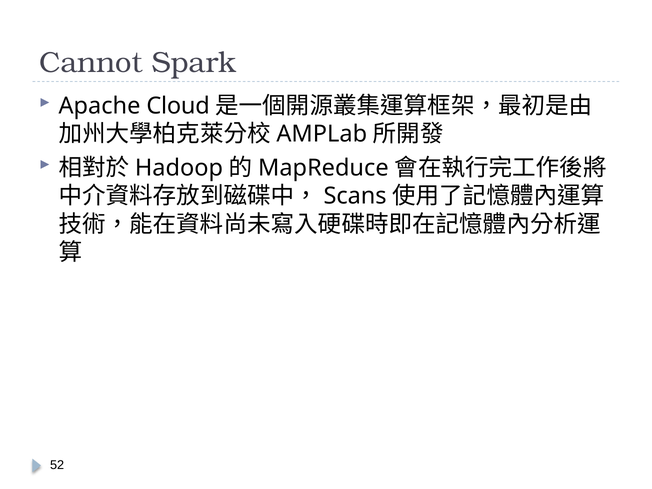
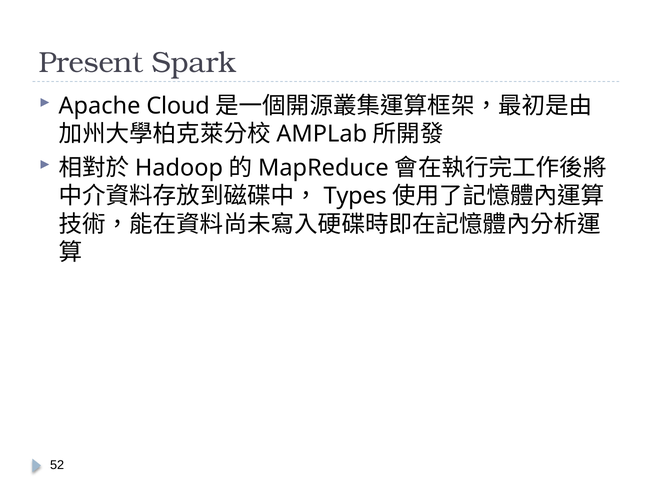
Cannot: Cannot -> Present (91, 63)
Scans: Scans -> Types (355, 196)
